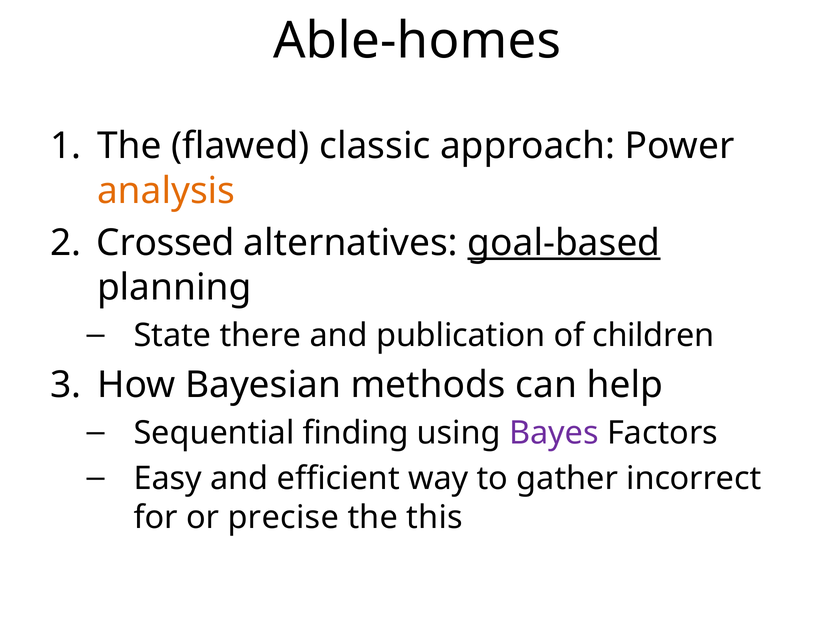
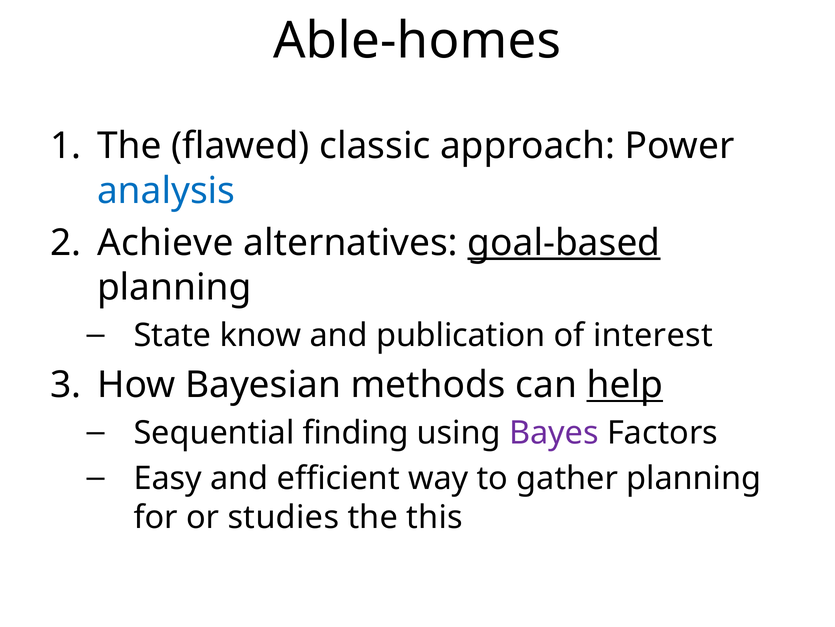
analysis colour: orange -> blue (166, 191)
Crossed: Crossed -> Achieve (165, 242)
there: there -> know (260, 335)
children: children -> interest (653, 335)
help underline: none -> present (625, 385)
gather incorrect: incorrect -> planning (694, 478)
precise: precise -> studies (283, 517)
